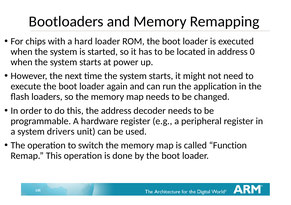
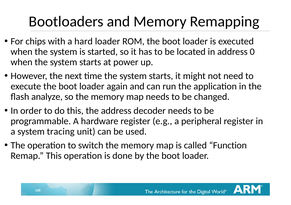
loaders: loaders -> analyze (47, 97)
drivers: drivers -> tracing (61, 132)
